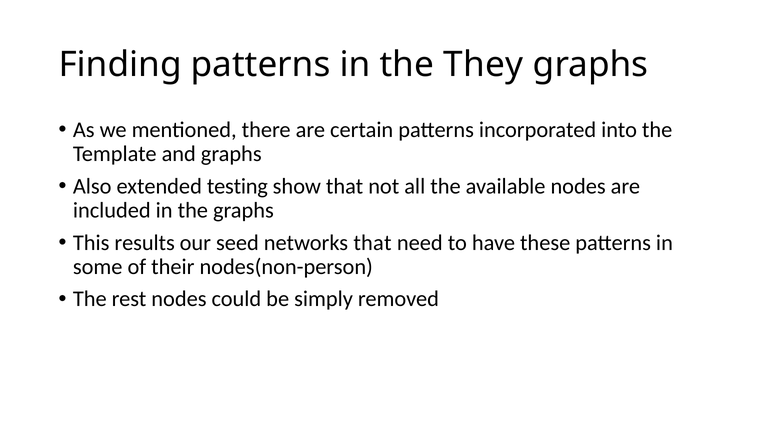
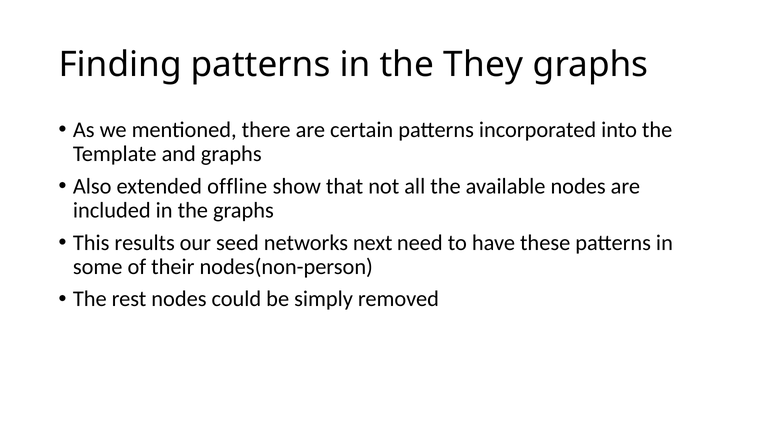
testing: testing -> offline (237, 186)
networks that: that -> next (373, 243)
